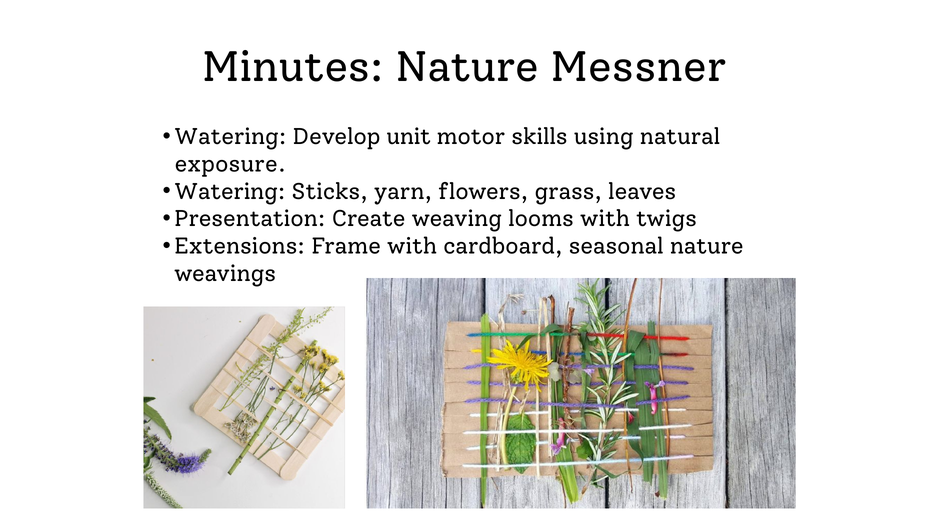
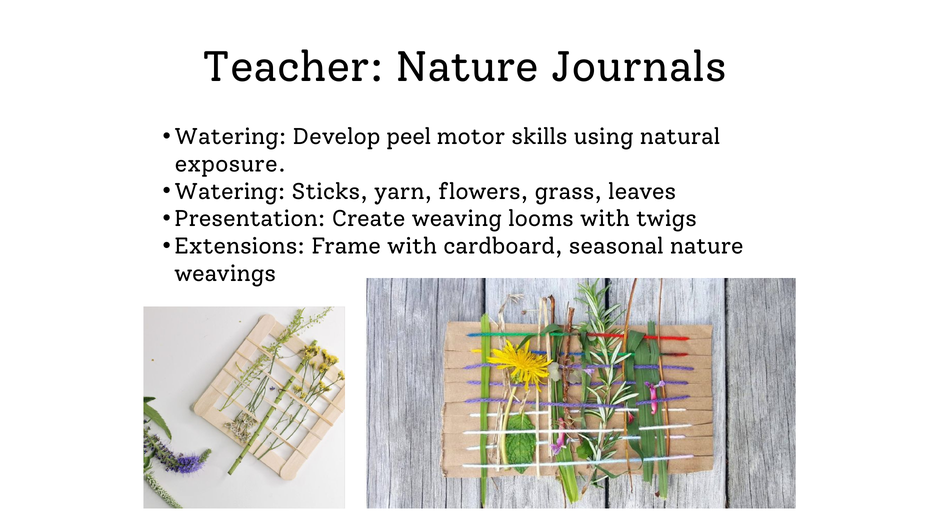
Minutes: Minutes -> Teacher (293, 67)
Messner: Messner -> Journals (639, 67)
unit: unit -> peel (409, 137)
